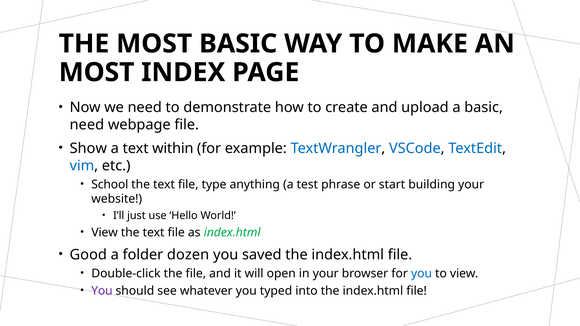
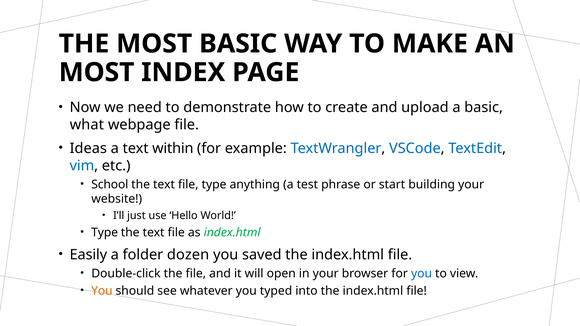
need: need -> what (87, 125)
Show: Show -> Ideas (88, 148)
View: View -> Type (105, 233)
Good: Good -> Easily (88, 255)
You colour: purple -> orange (102, 291)
